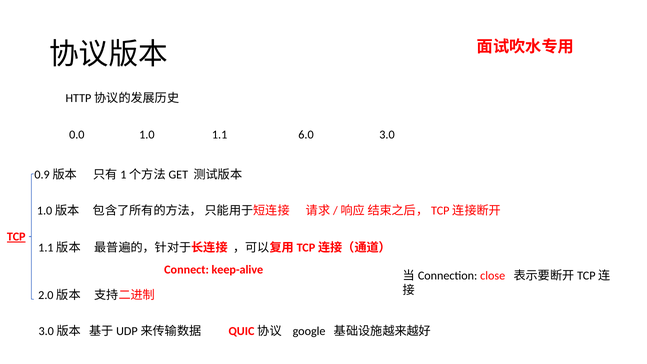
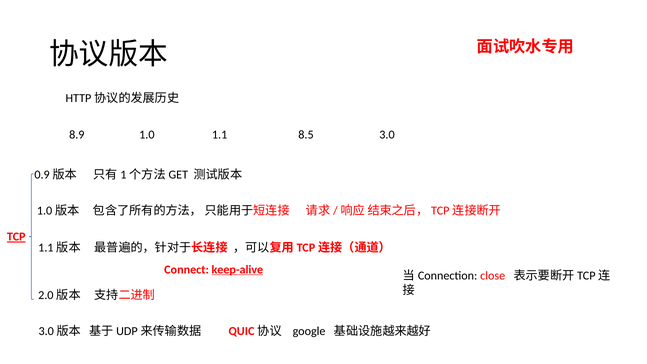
0.0: 0.0 -> 8.9 (77, 135)
6.0: 6.0 -> 8.5 (306, 135)
keep-alive underline: none -> present (237, 270)
